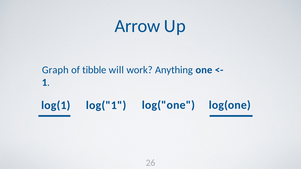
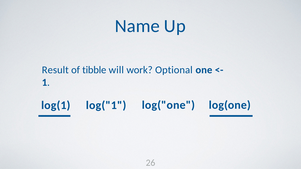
Arrow: Arrow -> Name (137, 26)
Graph: Graph -> Result (55, 70)
Anything: Anything -> Optional (174, 70)
